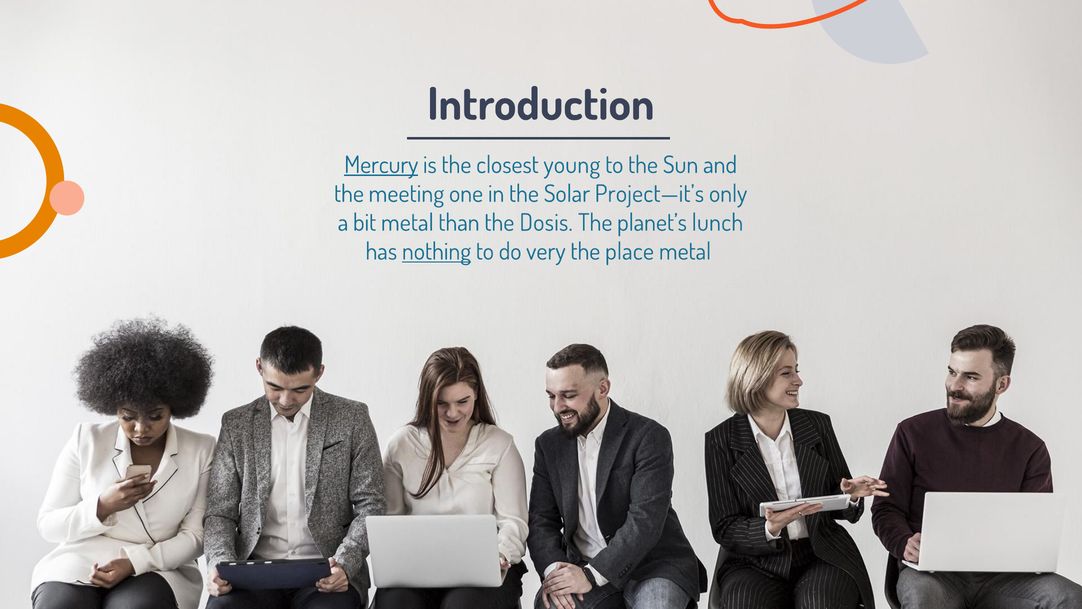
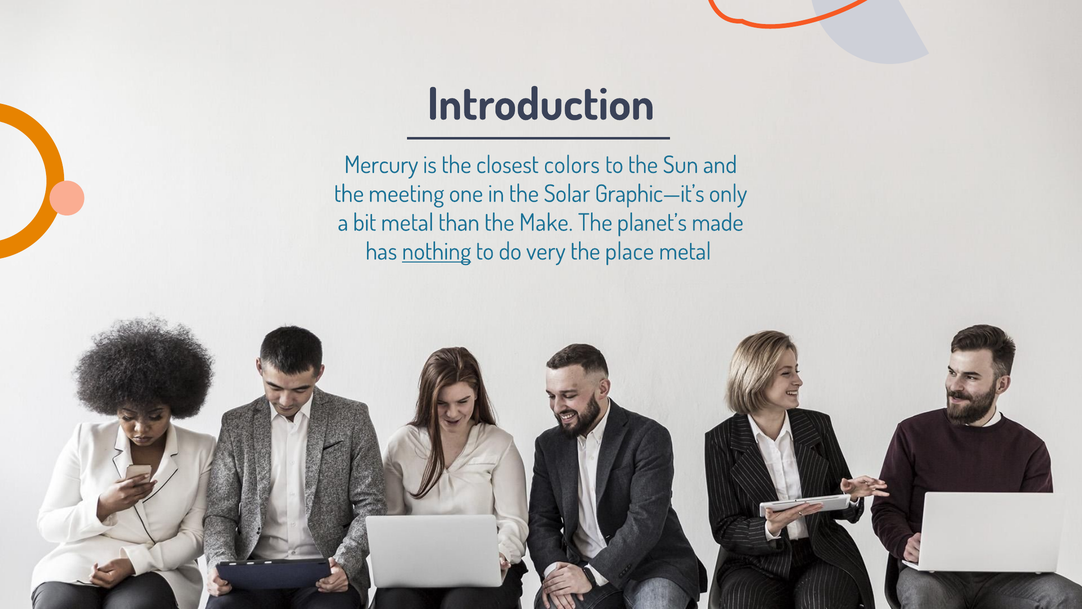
Mercury underline: present -> none (381, 165)
young: young -> colors (572, 165)
Project—it’s: Project—it’s -> Graphic—it’s (650, 194)
Dosis: Dosis -> Make (546, 223)
lunch: lunch -> made (718, 223)
